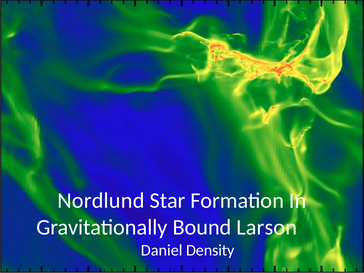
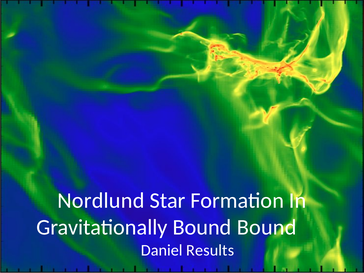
Bound Larson: Larson -> Bound (267, 227)
Density: Density -> Results (210, 250)
